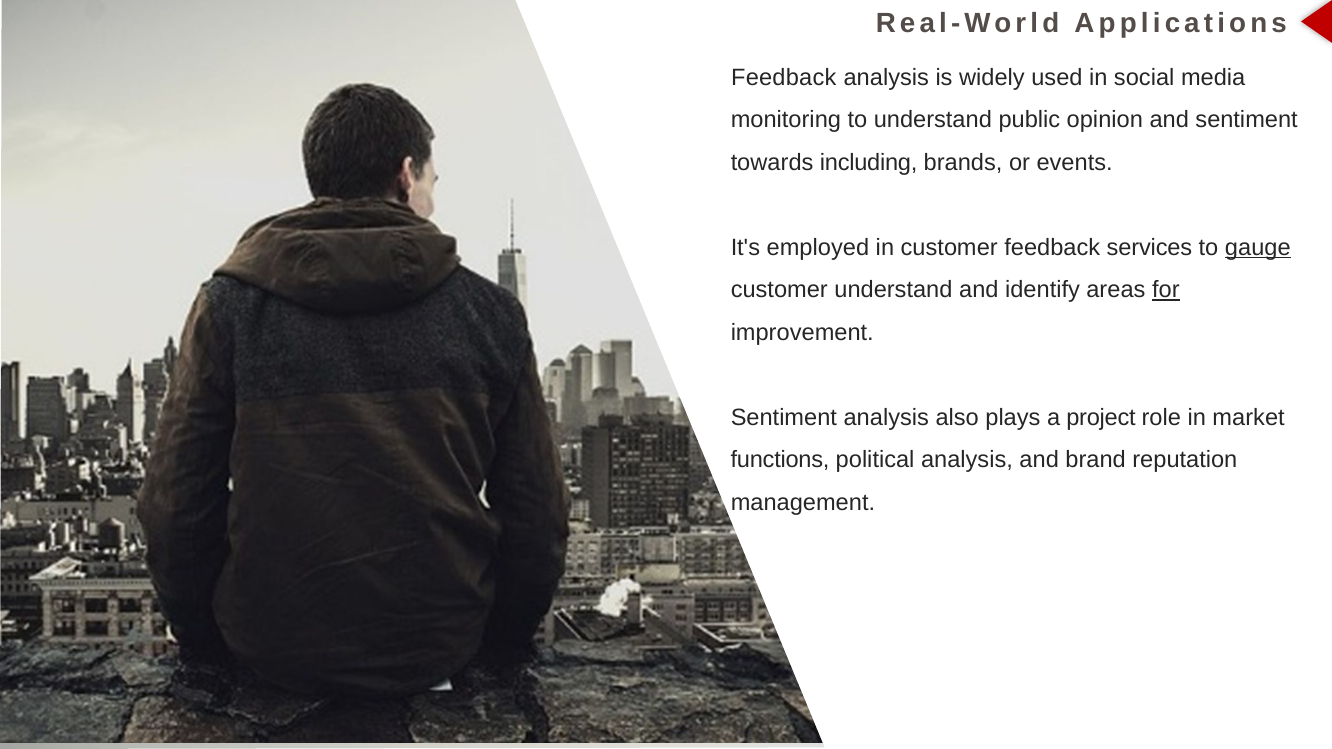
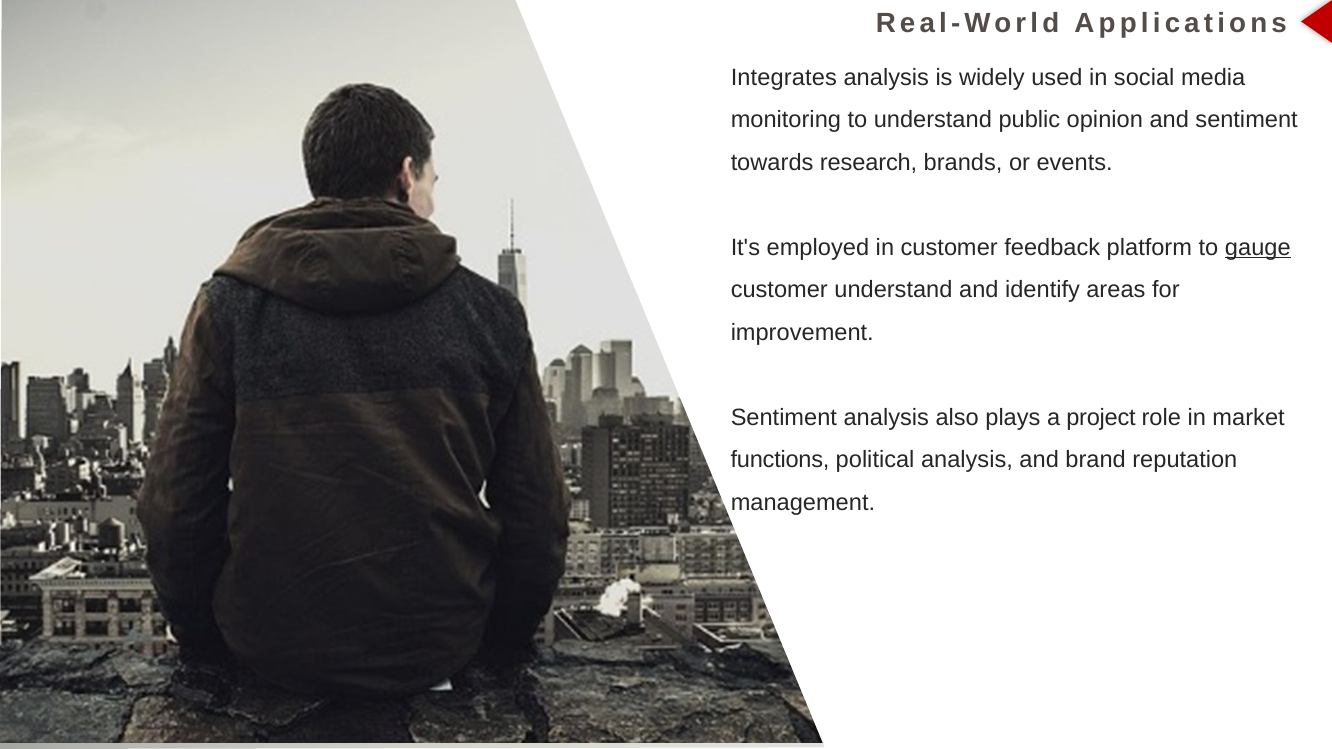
Feedback: Feedback -> Integrates (784, 78)
including: including -> research (869, 163)
services: services -> platform (1149, 248)
for underline: present -> none (1166, 290)
